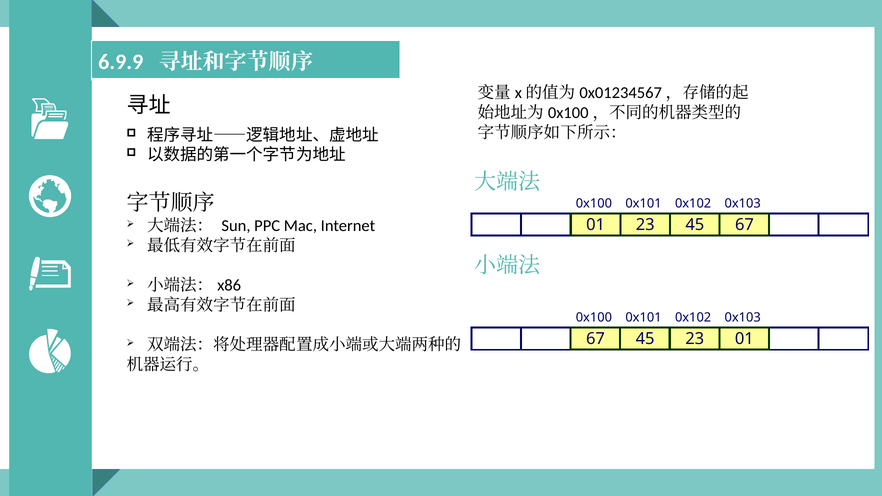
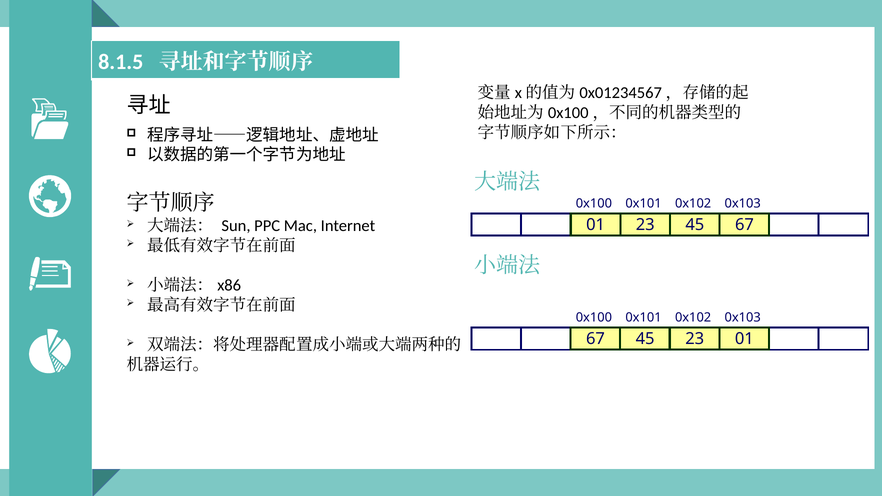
6.9.9: 6.9.9 -> 8.1.5 (121, 62)
